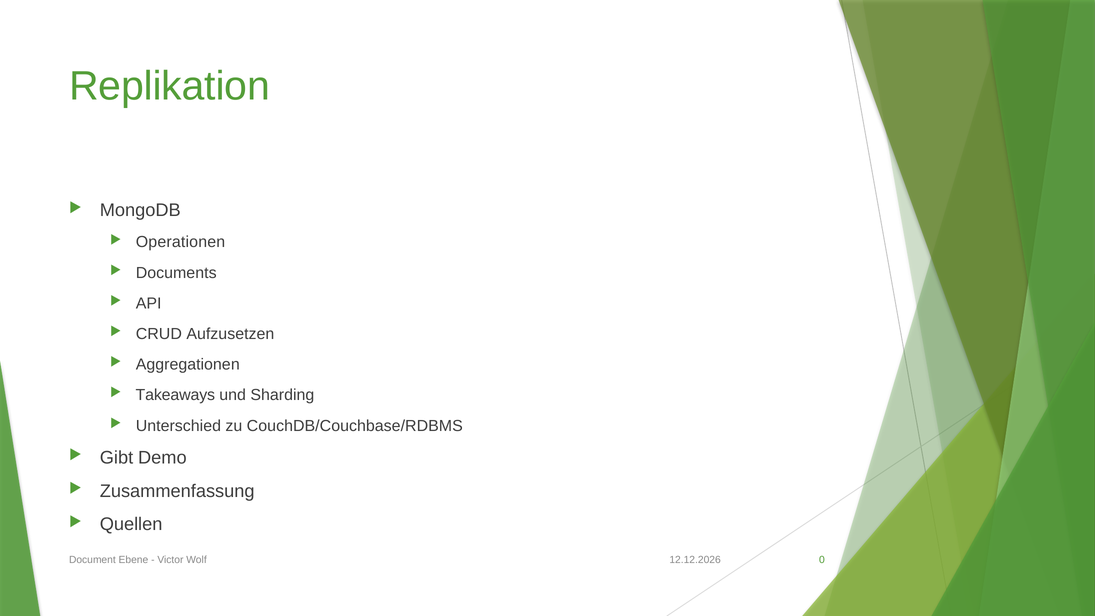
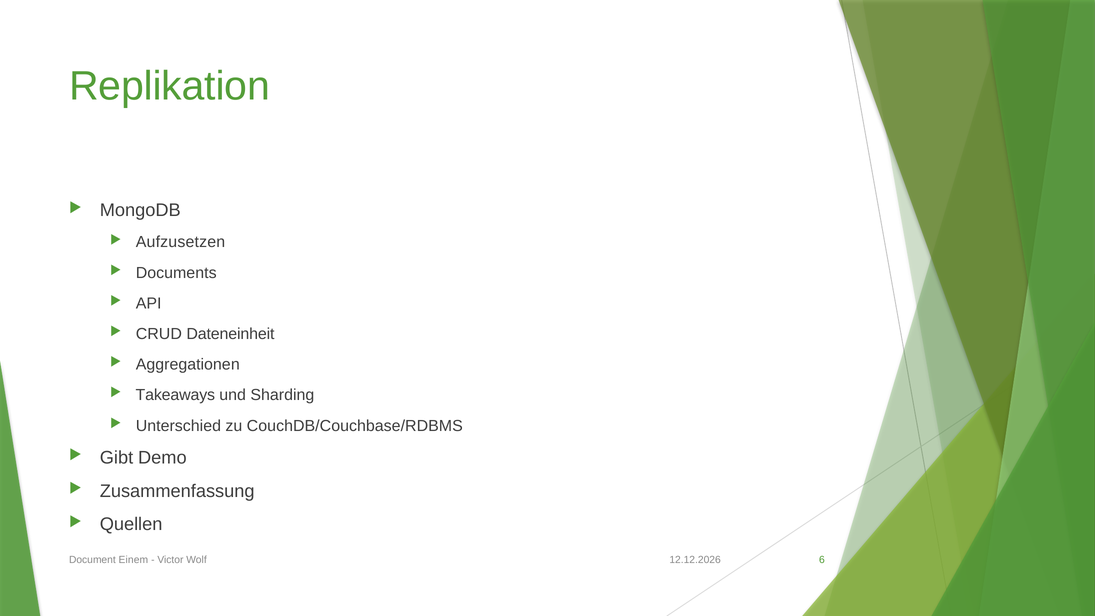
Operationen: Operationen -> Aufzusetzen (181, 242)
Aufzusetzen: Aufzusetzen -> Dateneinheit (230, 334)
Ebene: Ebene -> Einem (133, 560)
0: 0 -> 6 (822, 560)
